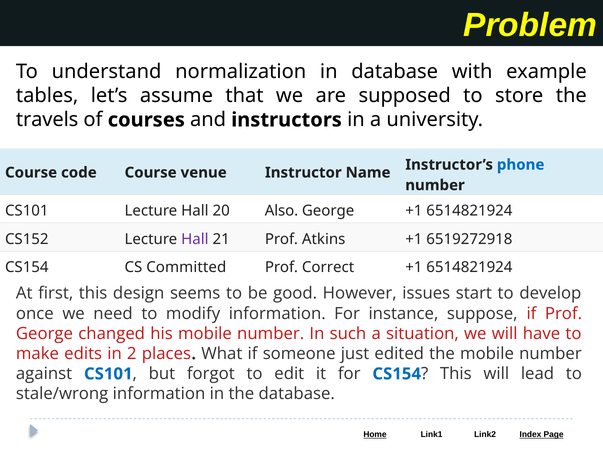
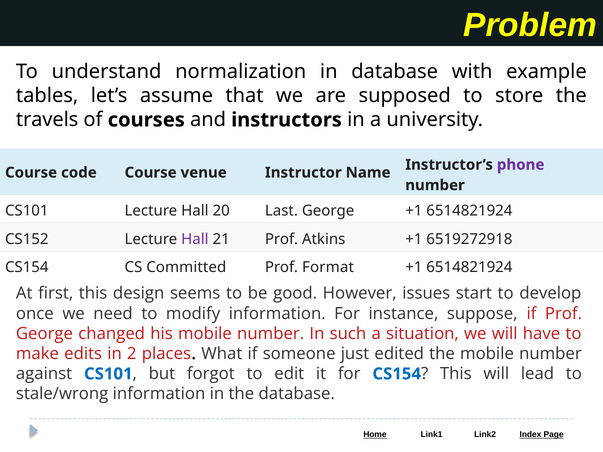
phone colour: blue -> purple (521, 165)
Also: Also -> Last (281, 211)
Correct: Correct -> Format (328, 267)
